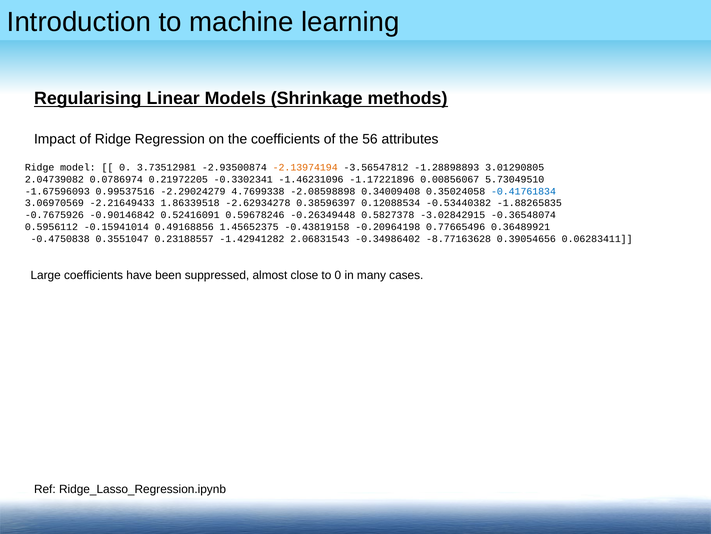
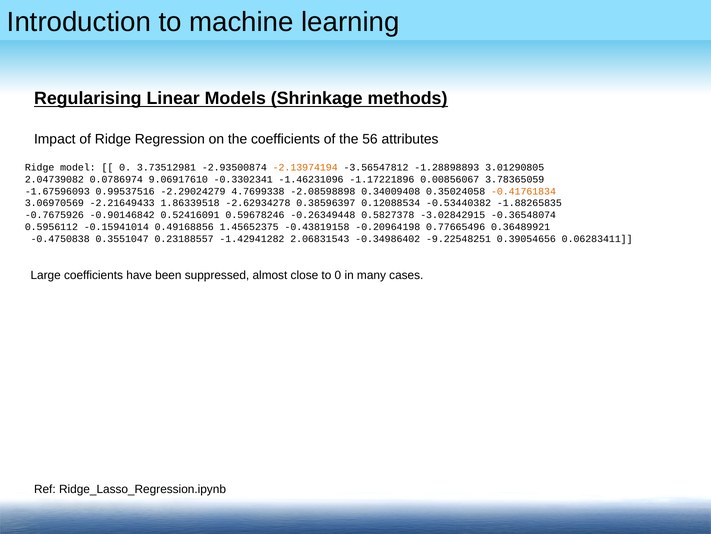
0.21972205: 0.21972205 -> 9.06917610 (178, 179)
5.73049510: 5.73049510 -> 3.78365059 (515, 179)
-0.41761834 colour: blue -> orange (523, 191)
-8.77163628: -8.77163628 -> -9.22548251 (459, 239)
